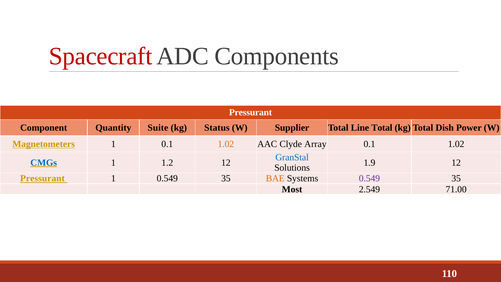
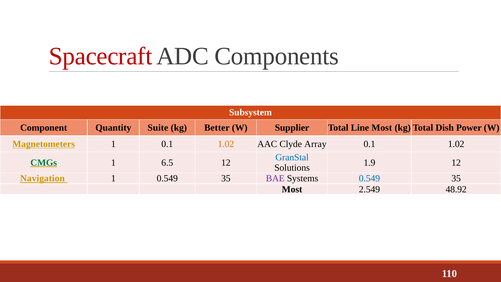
Pressurant: Pressurant -> Subsystem (250, 112)
Status: Status -> Better (217, 128)
Line Total: Total -> Most (382, 128)
CMGs colour: blue -> green (44, 162)
1.2: 1.2 -> 6.5 (167, 162)
Pressurant: Pressurant -> Navigation (42, 178)
BAE colour: orange -> purple (275, 178)
0.549 colour: purple -> blue (369, 178)
71.00: 71.00 -> 48.92 (456, 189)
